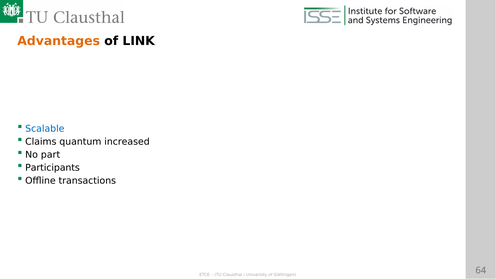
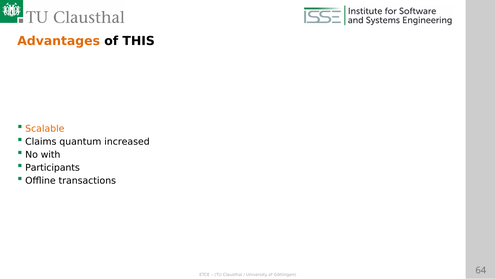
LINK: LINK -> THIS (139, 41)
Scalable colour: blue -> orange (45, 129)
part: part -> with (51, 155)
